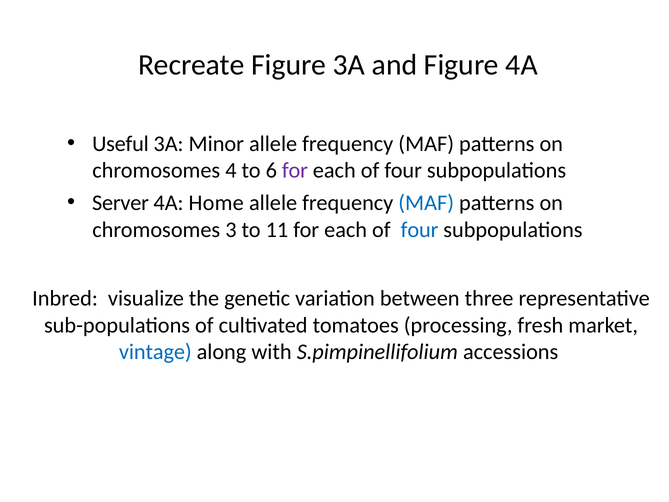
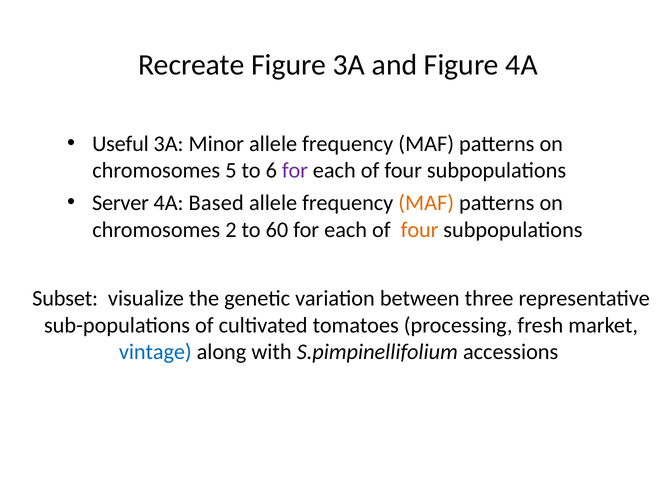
4: 4 -> 5 (231, 170)
Home: Home -> Based (216, 203)
MAF colour: blue -> orange (426, 203)
3: 3 -> 2 (231, 230)
11: 11 -> 60 (277, 230)
four colour: blue -> orange (420, 230)
Inbred: Inbred -> Subset (65, 298)
